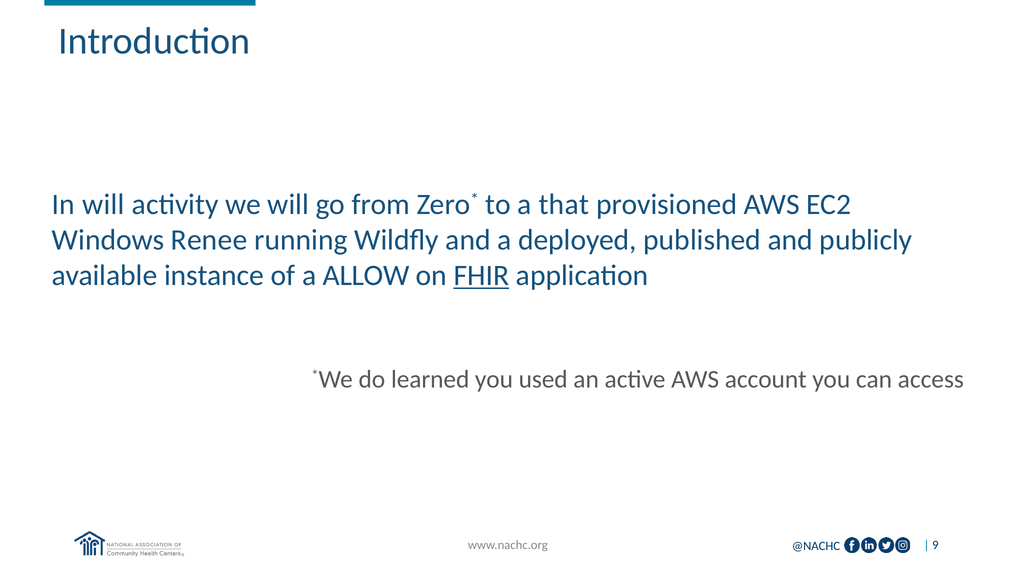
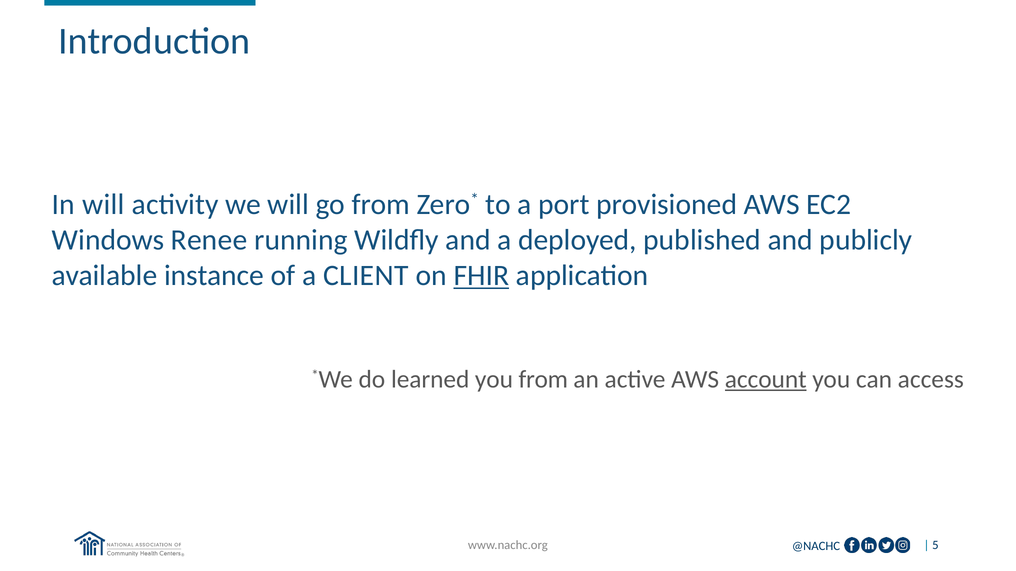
that: that -> port (564, 205)
ALLOW: ALLOW -> CLIENT (366, 276)
you used: used -> from (543, 380)
account underline: none -> present (766, 380)
9: 9 -> 5 (935, 546)
